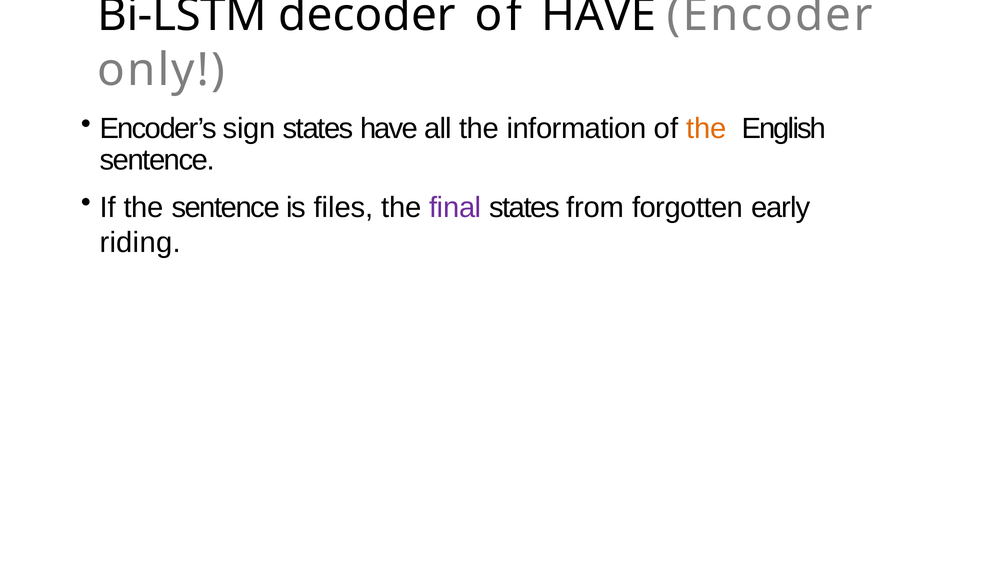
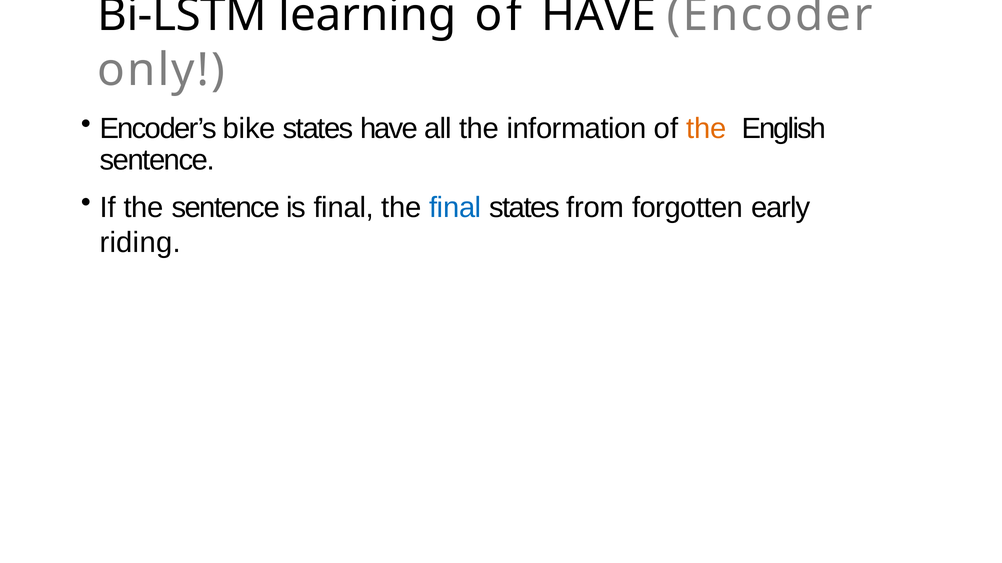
decoder: decoder -> learning (367, 15)
sign: sign -> bike (249, 129)
is files: files -> final (344, 208)
final colour: purple -> blue (455, 208)
